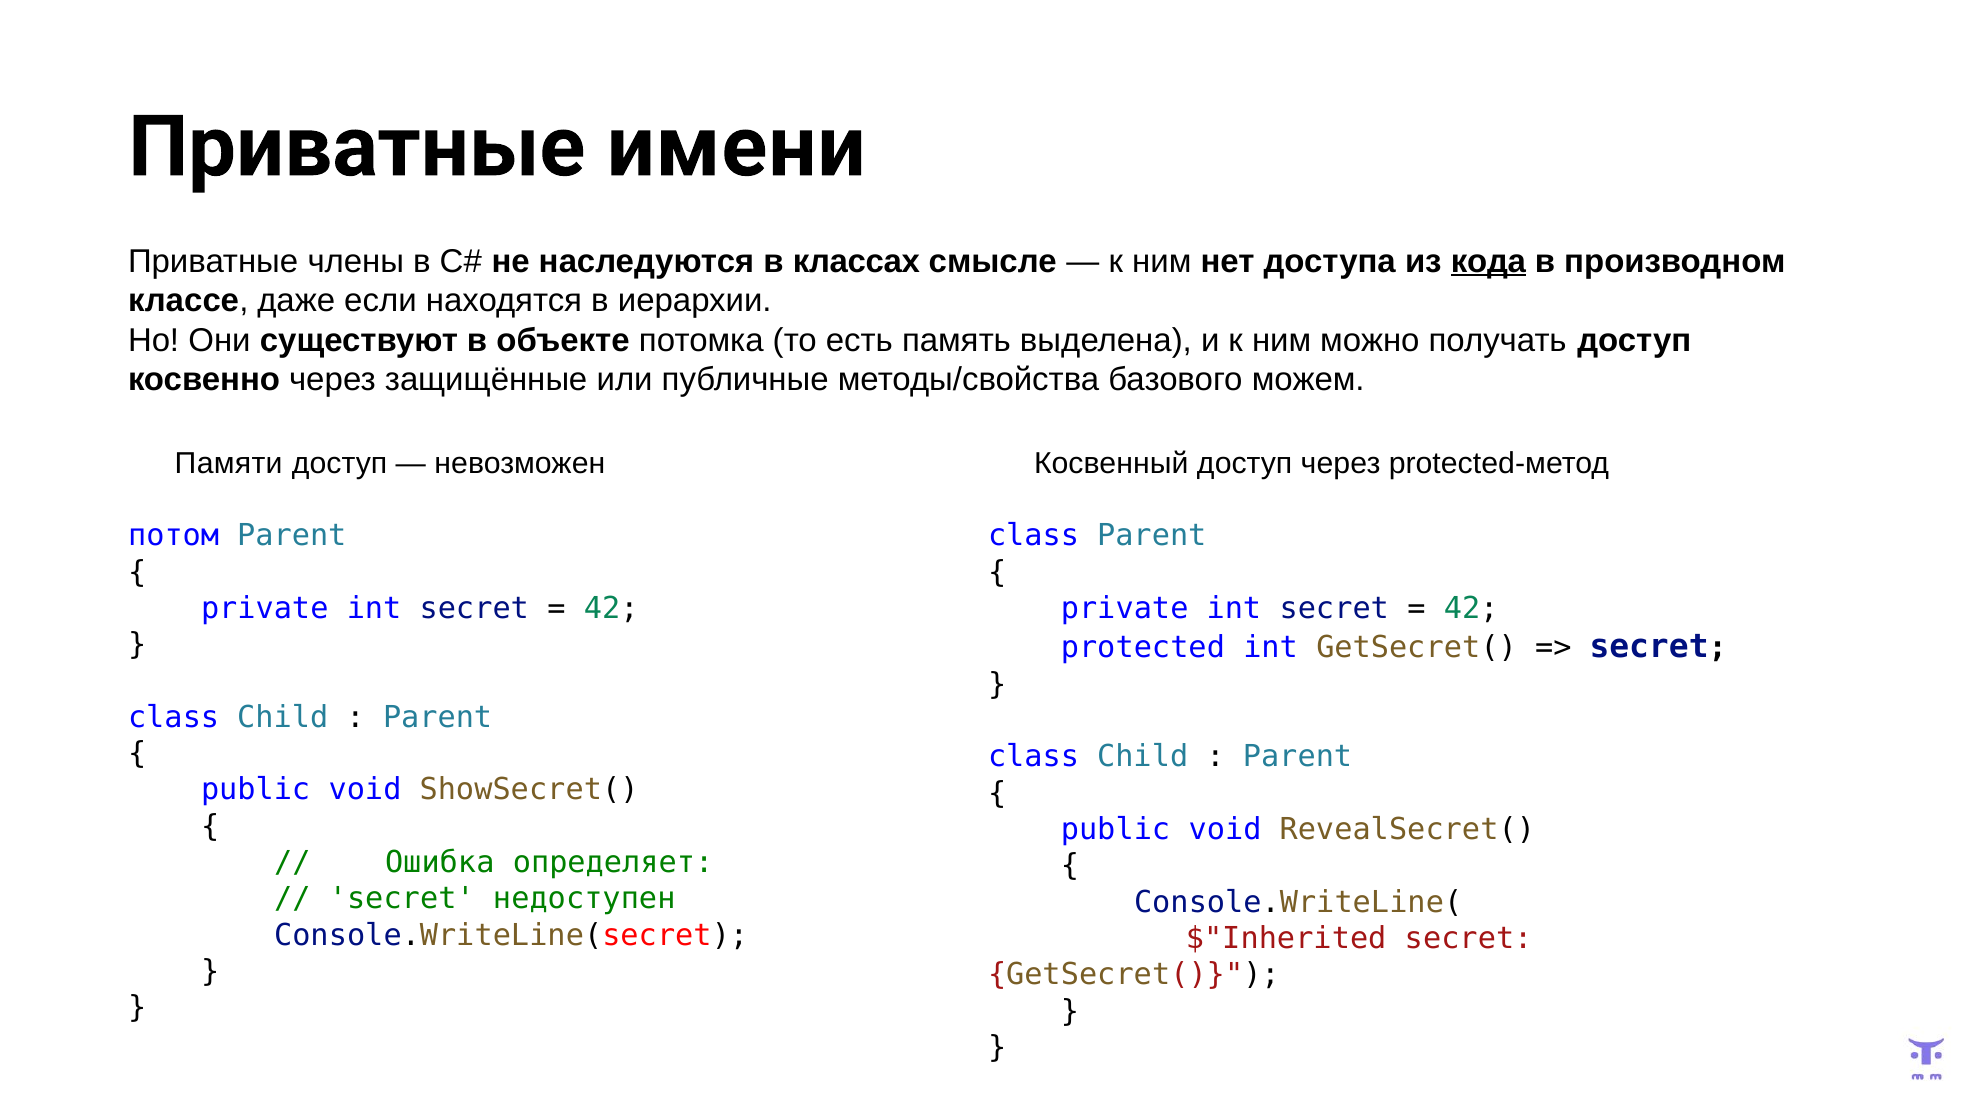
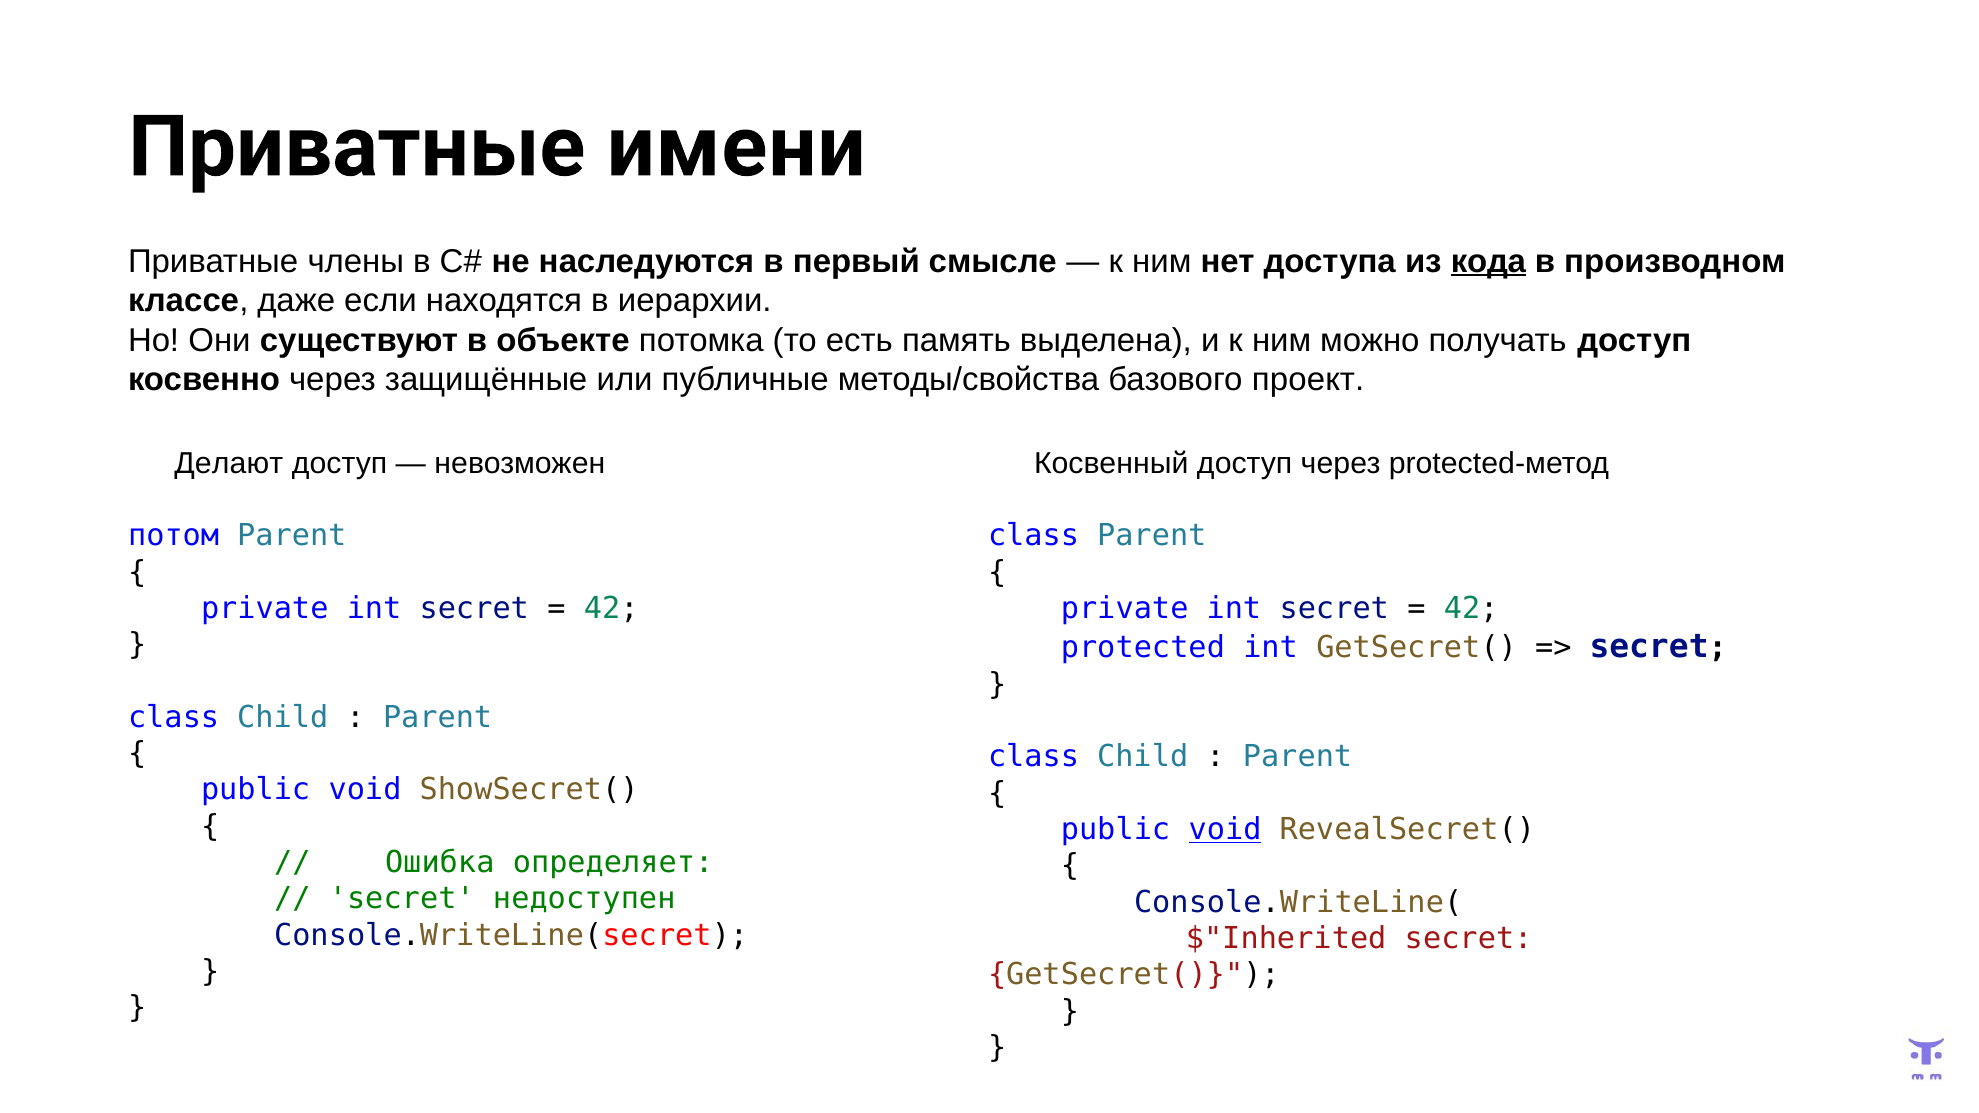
классах: классах -> первый (856, 261)
можем: можем -> проект (1308, 380)
Памяти: Памяти -> Делают (229, 463)
void underline: none -> present (1225, 830)
